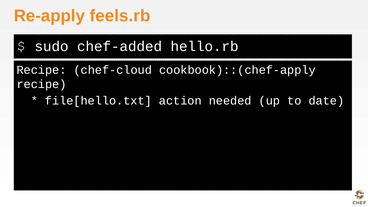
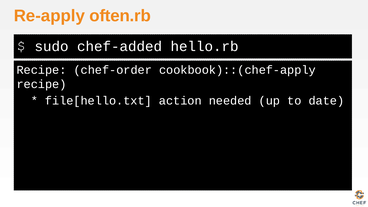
feels.rb: feels.rb -> often.rb (120, 16)
chef-cloud: chef-cloud -> chef-order (113, 70)
